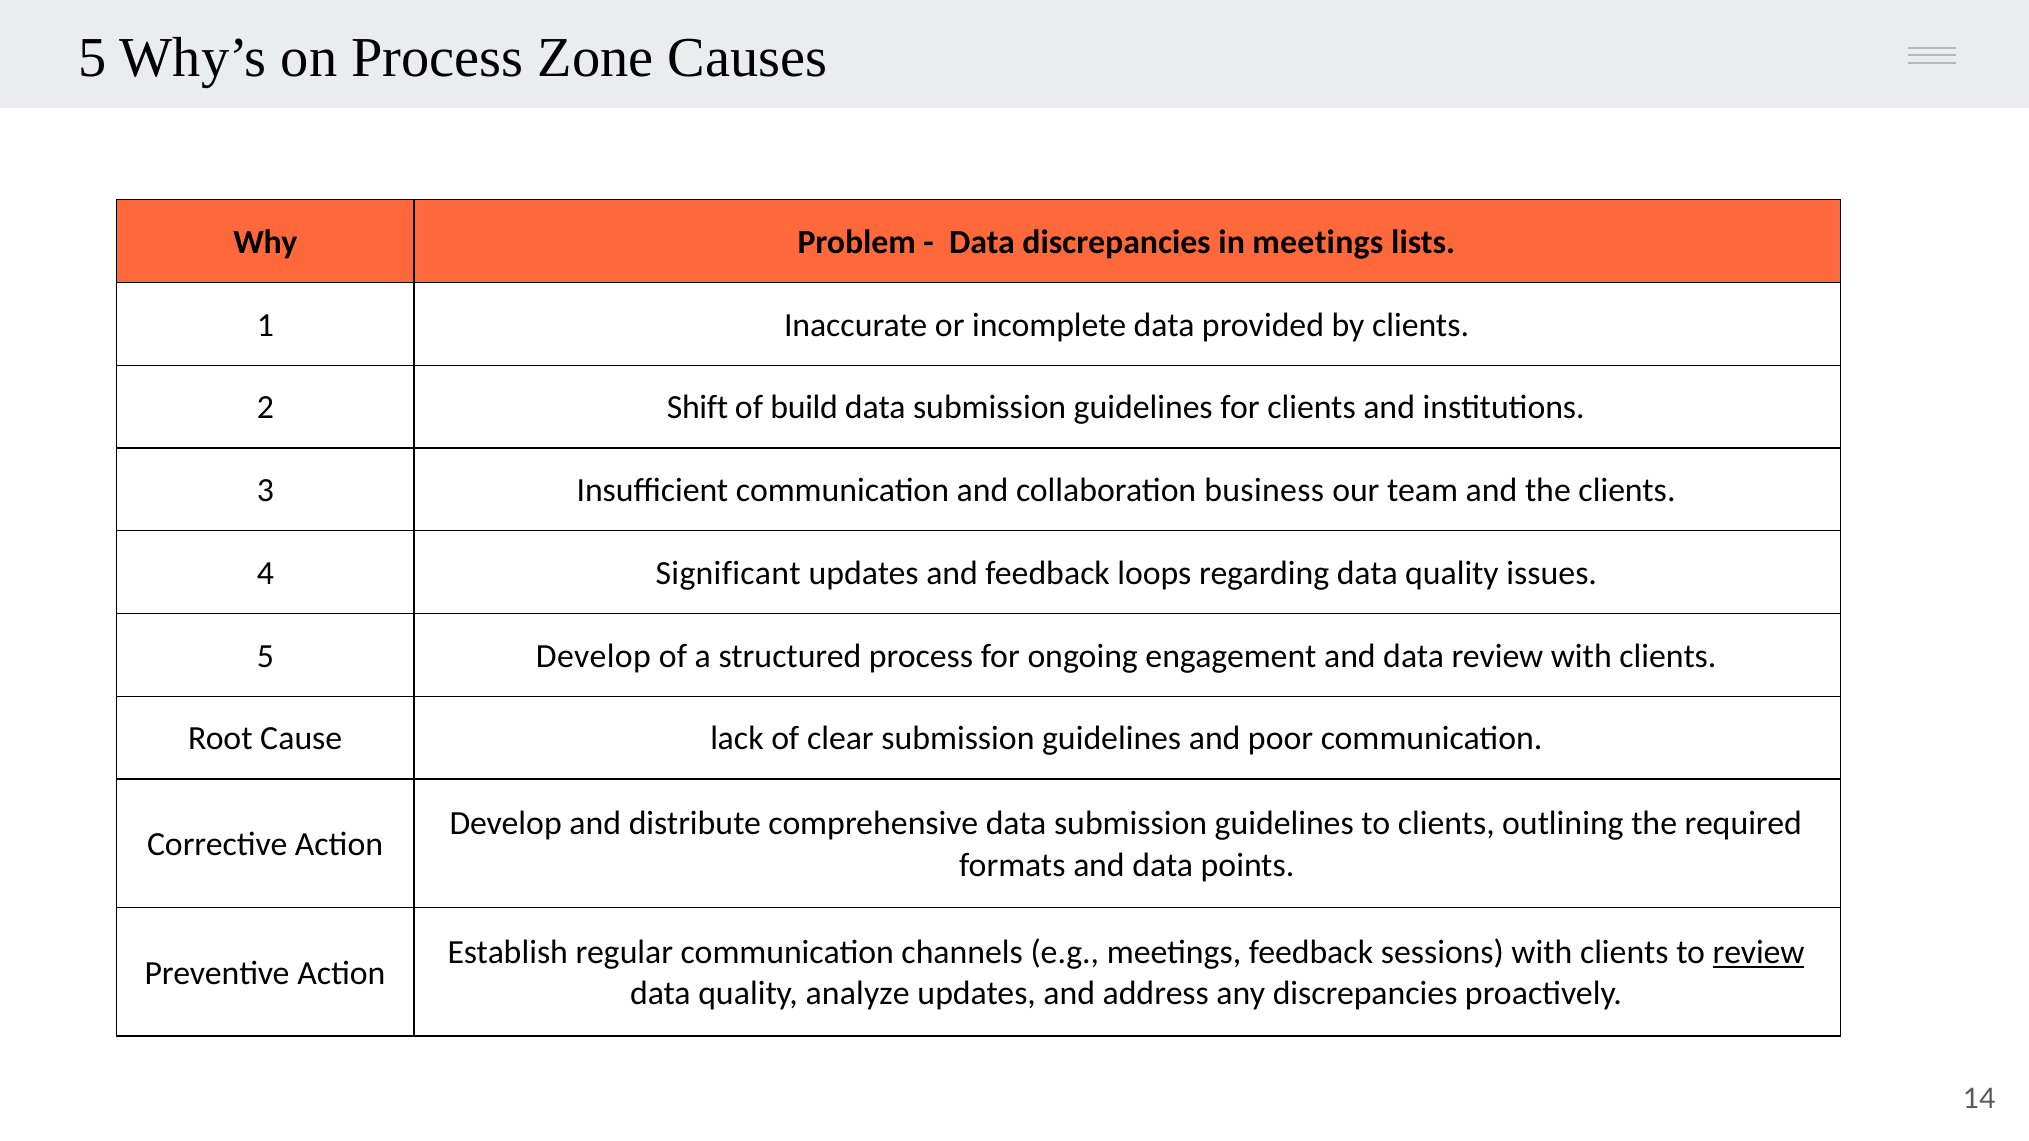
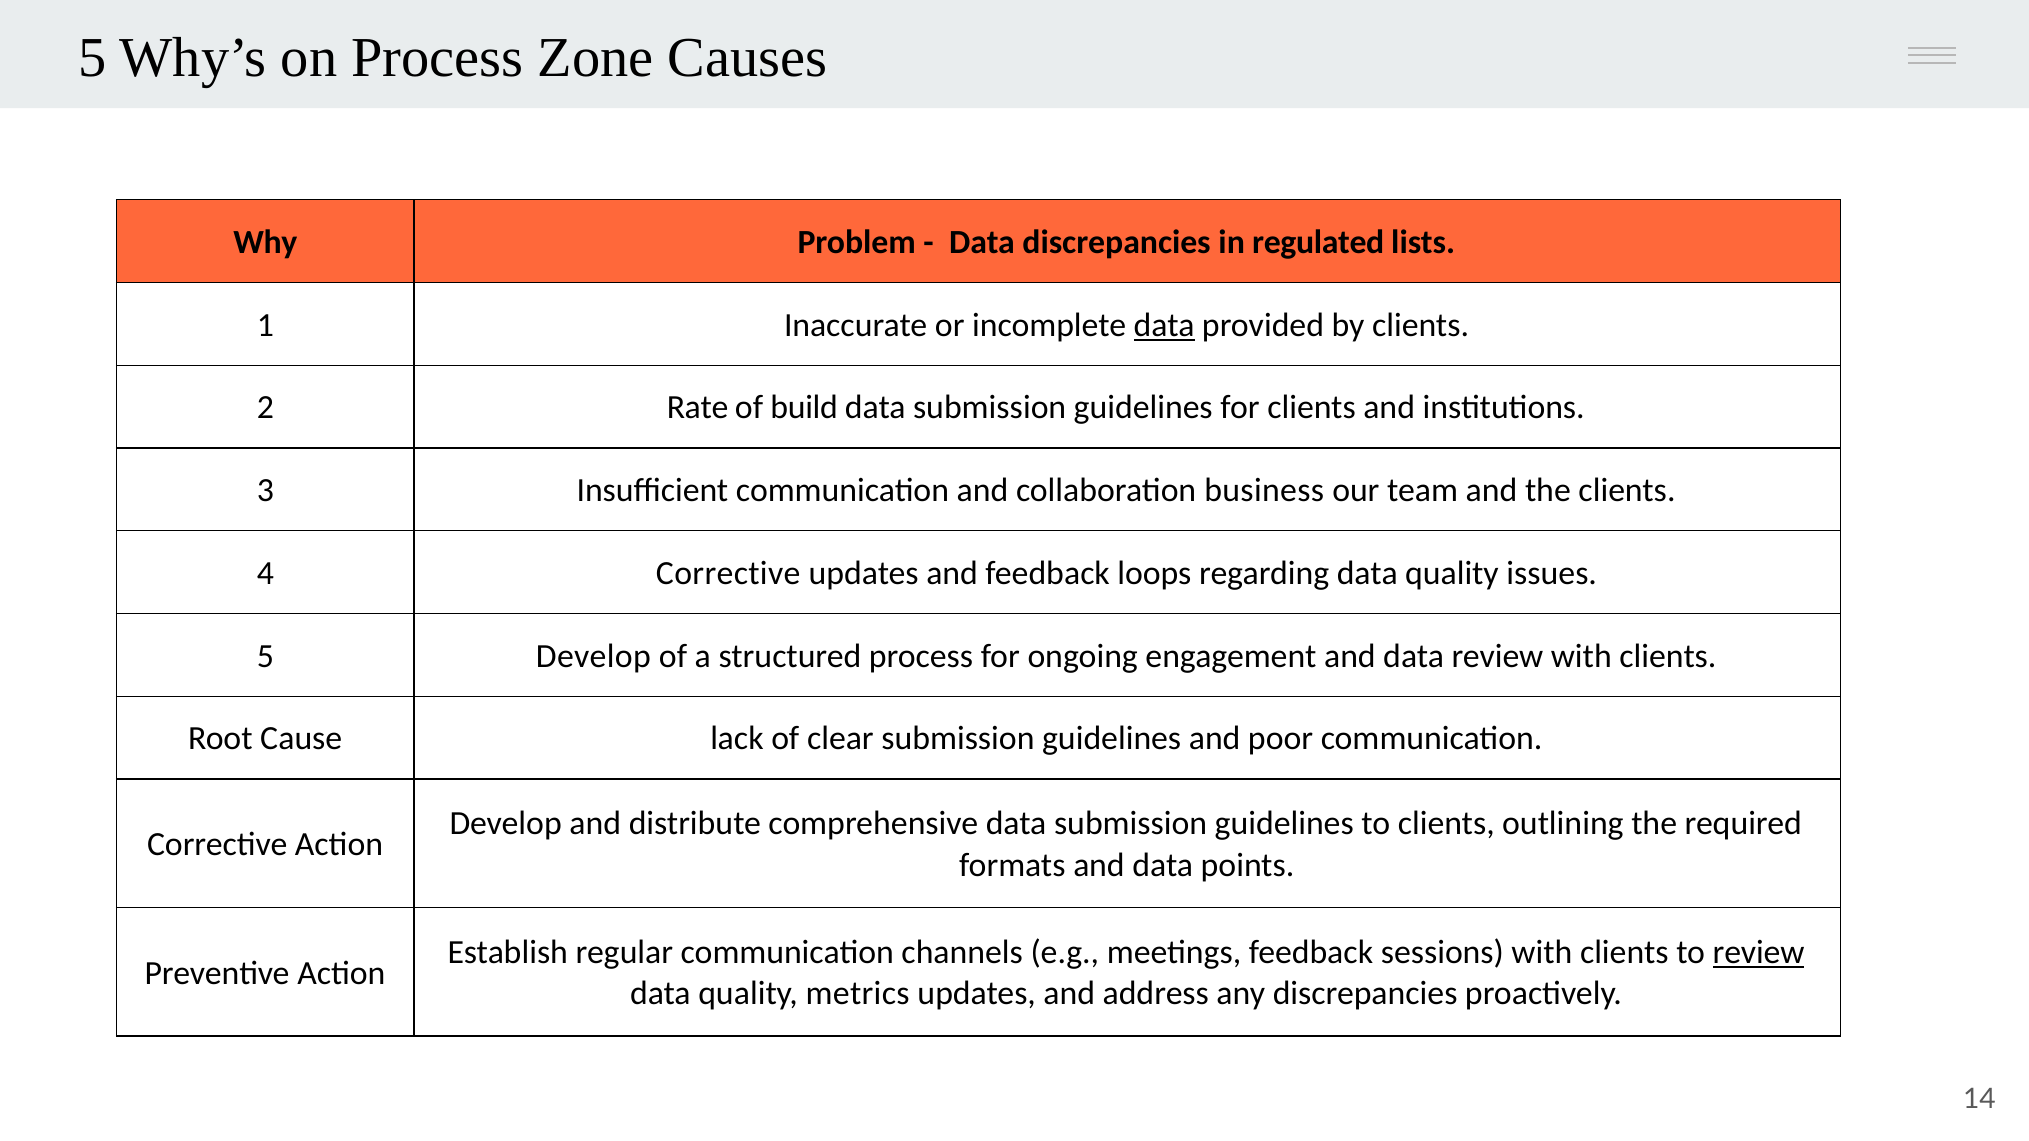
in meetings: meetings -> regulated (1318, 242)
data underline: none -> present (1164, 325)
Shift: Shift -> Rate (698, 408)
4 Significant: Significant -> Corrective (728, 573)
analyze: analyze -> metrics (858, 994)
